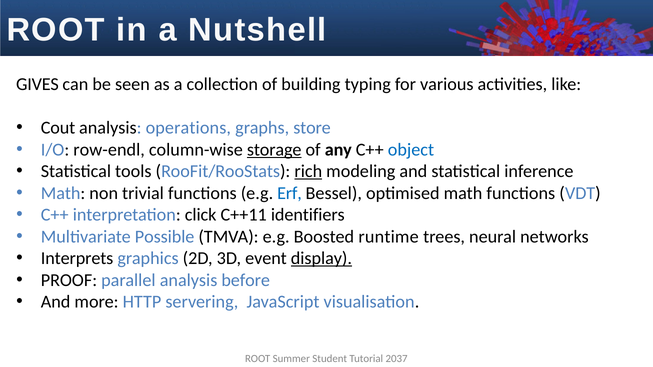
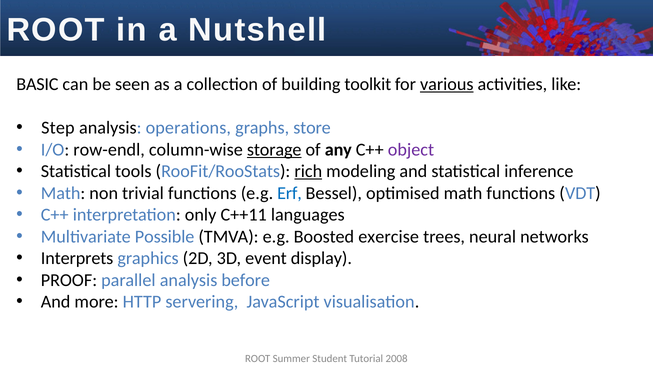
GIVES: GIVES -> BASIC (37, 84)
typing: typing -> toolkit (368, 84)
various underline: none -> present (447, 84)
Cout: Cout -> Step (58, 128)
object colour: blue -> purple (411, 150)
click: click -> only (201, 215)
identifiers: identifiers -> languages (308, 215)
runtime: runtime -> exercise (389, 237)
display underline: present -> none (321, 259)
2037: 2037 -> 2008 (397, 359)
